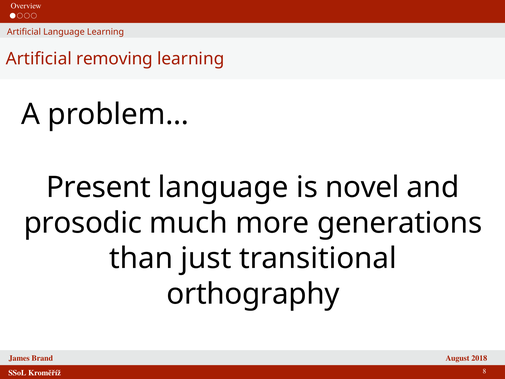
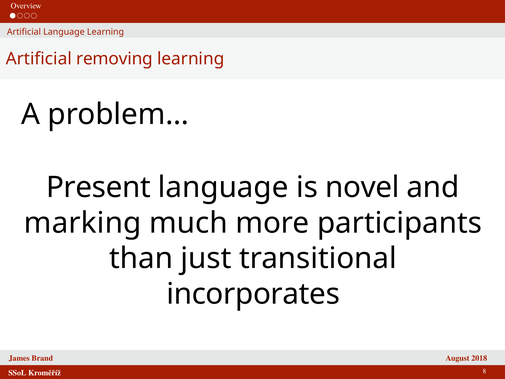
prosodic: prosodic -> marking (83, 223)
generations: generations -> participants (400, 223)
orthography: orthography -> incorporates (253, 294)
